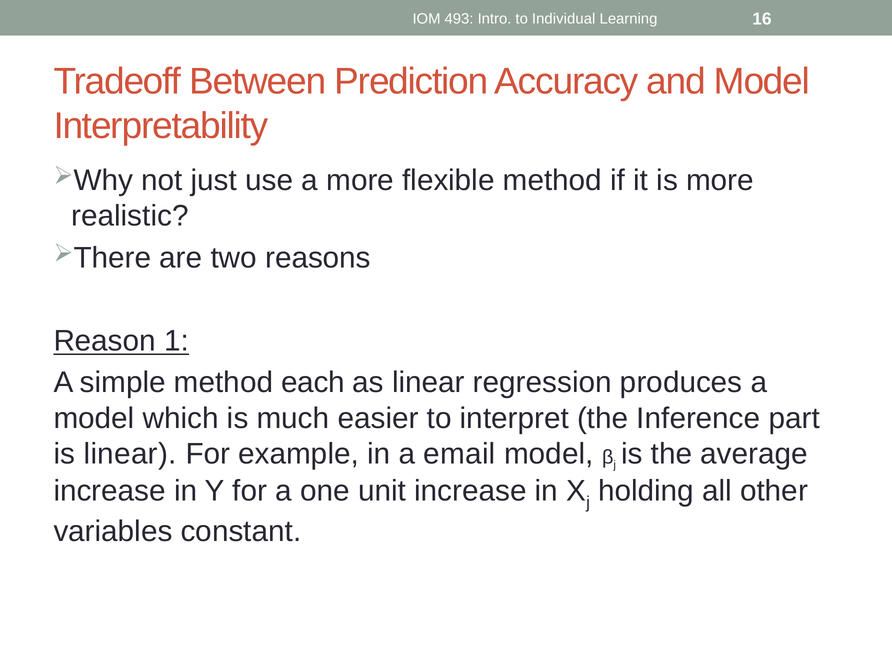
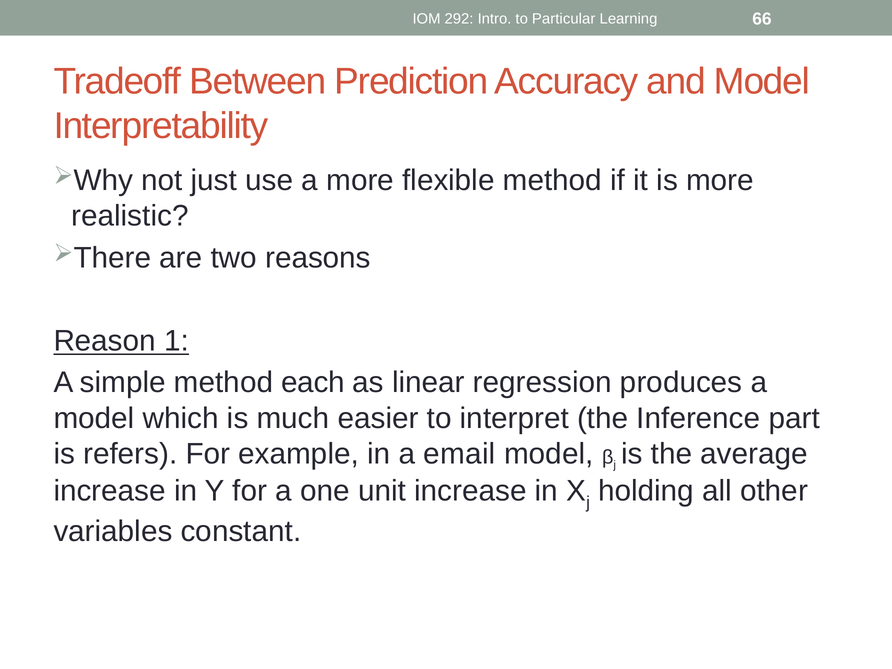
493: 493 -> 292 (459, 19)
Individual: Individual -> Particular (564, 19)
16: 16 -> 66 (762, 19)
is linear: linear -> refers (130, 454)
